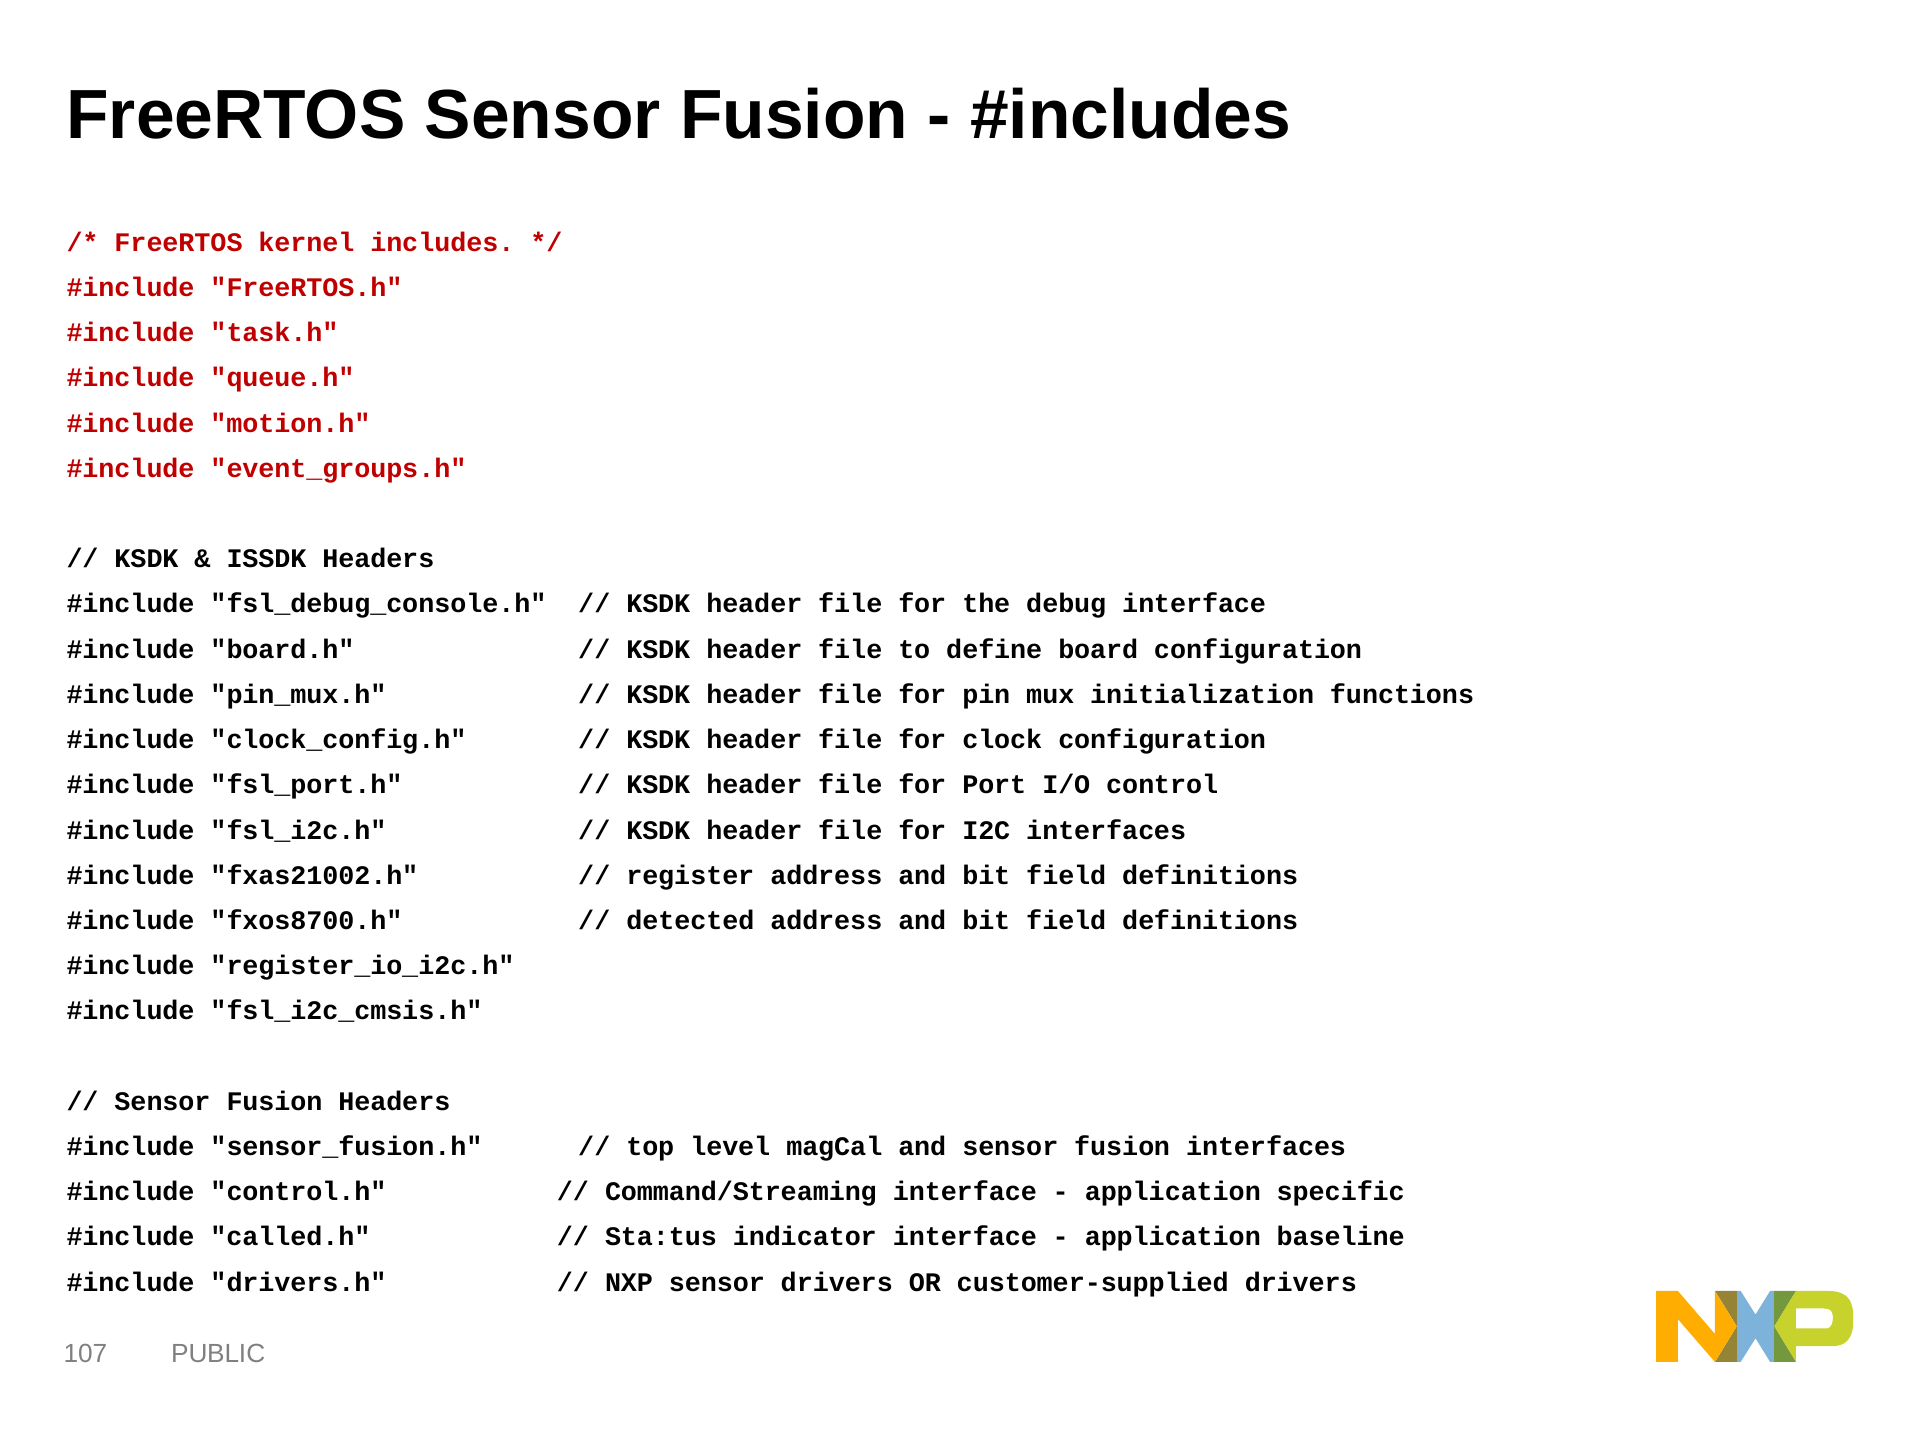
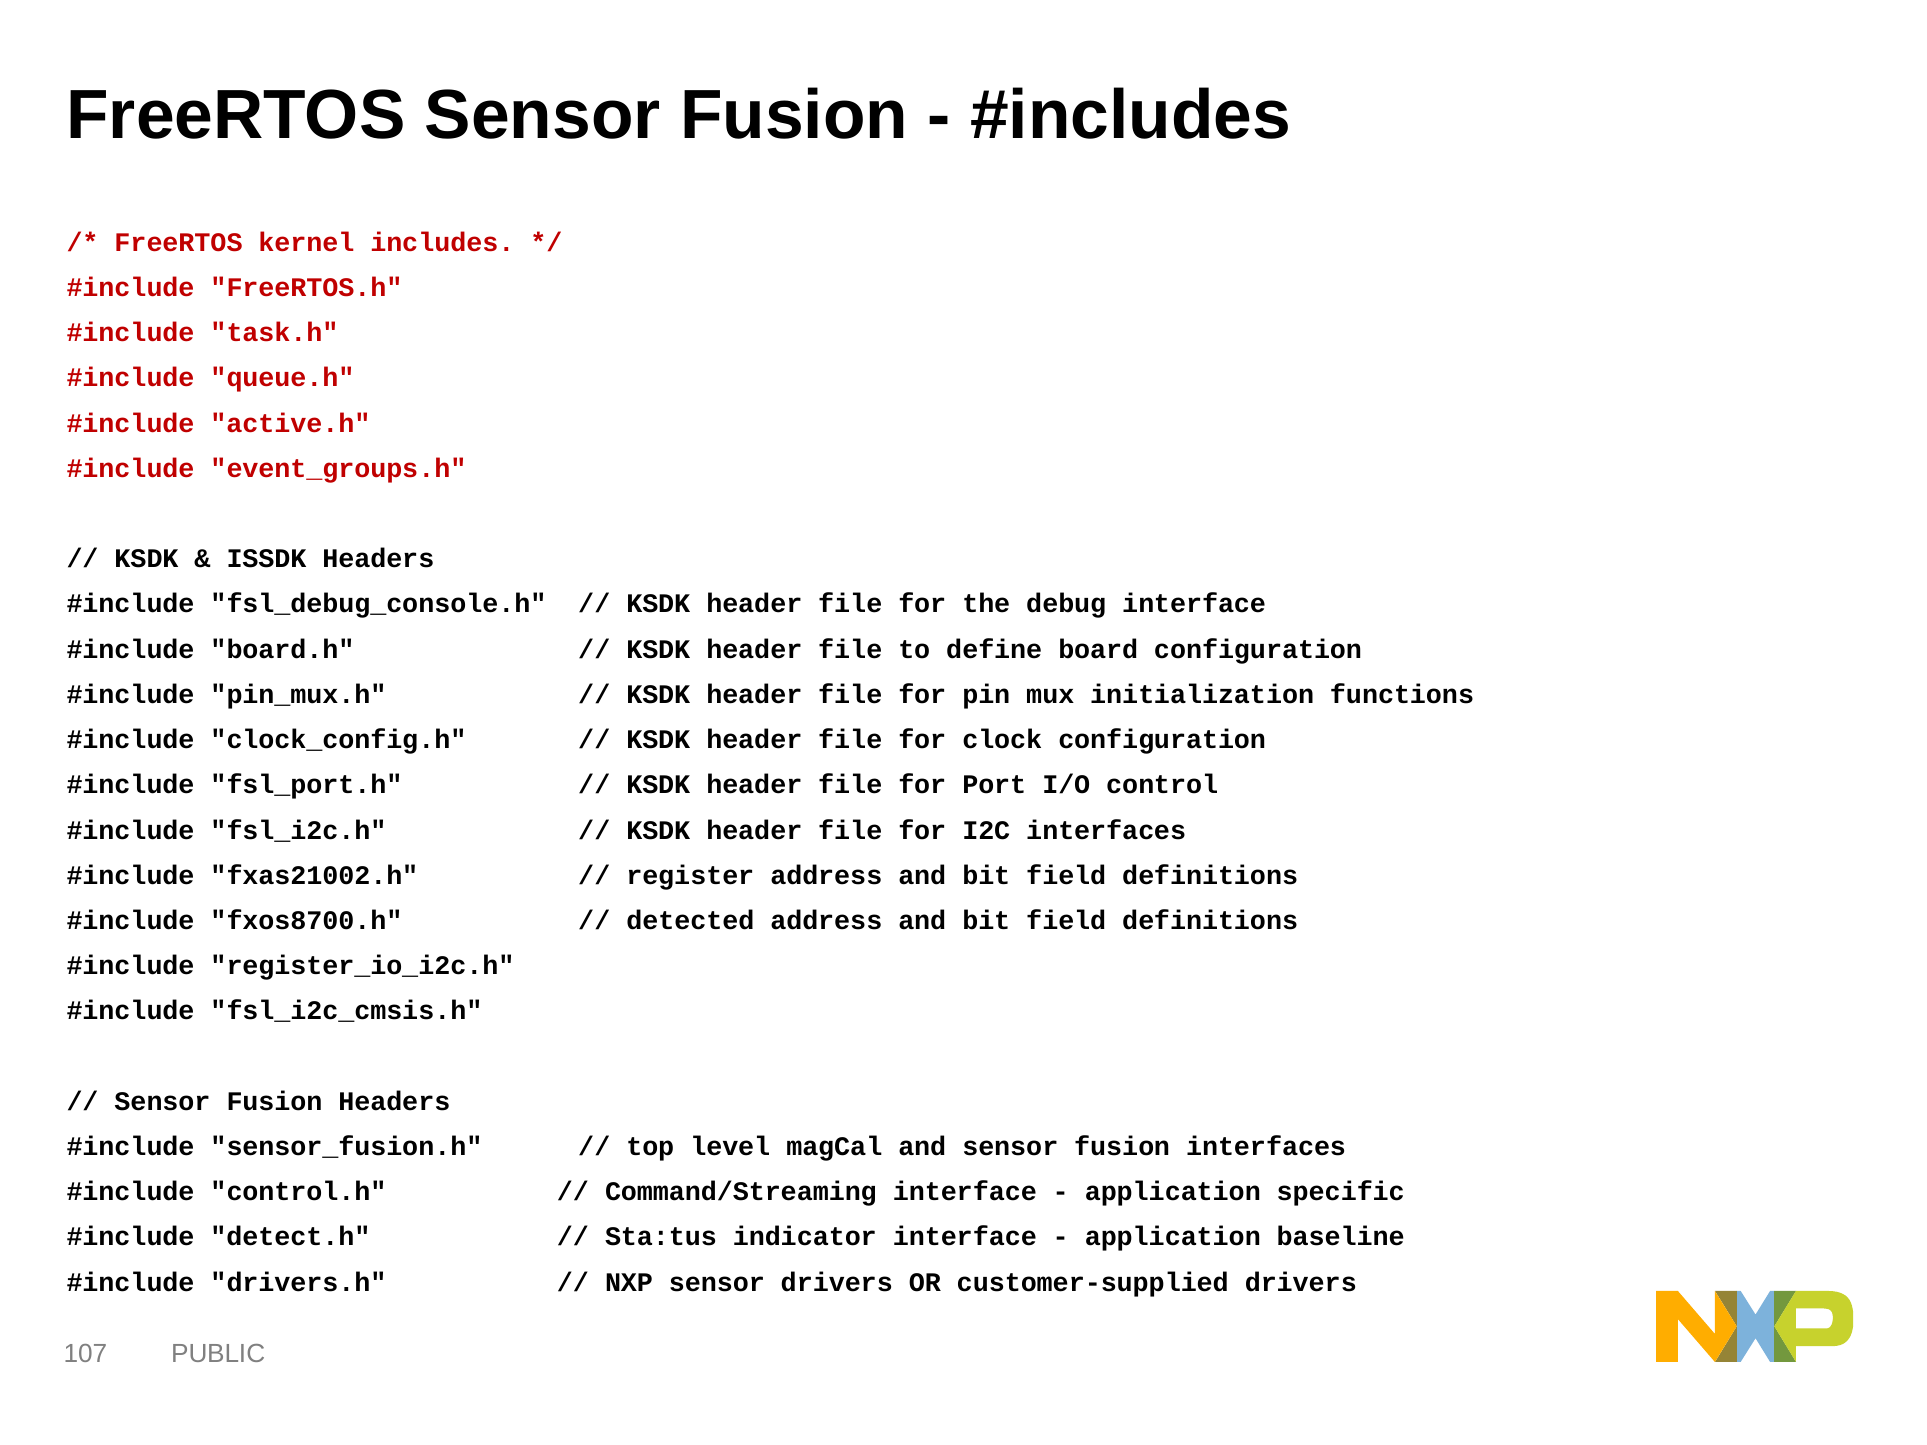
motion.h: motion.h -> active.h (291, 423)
called.h: called.h -> detect.h (291, 1237)
